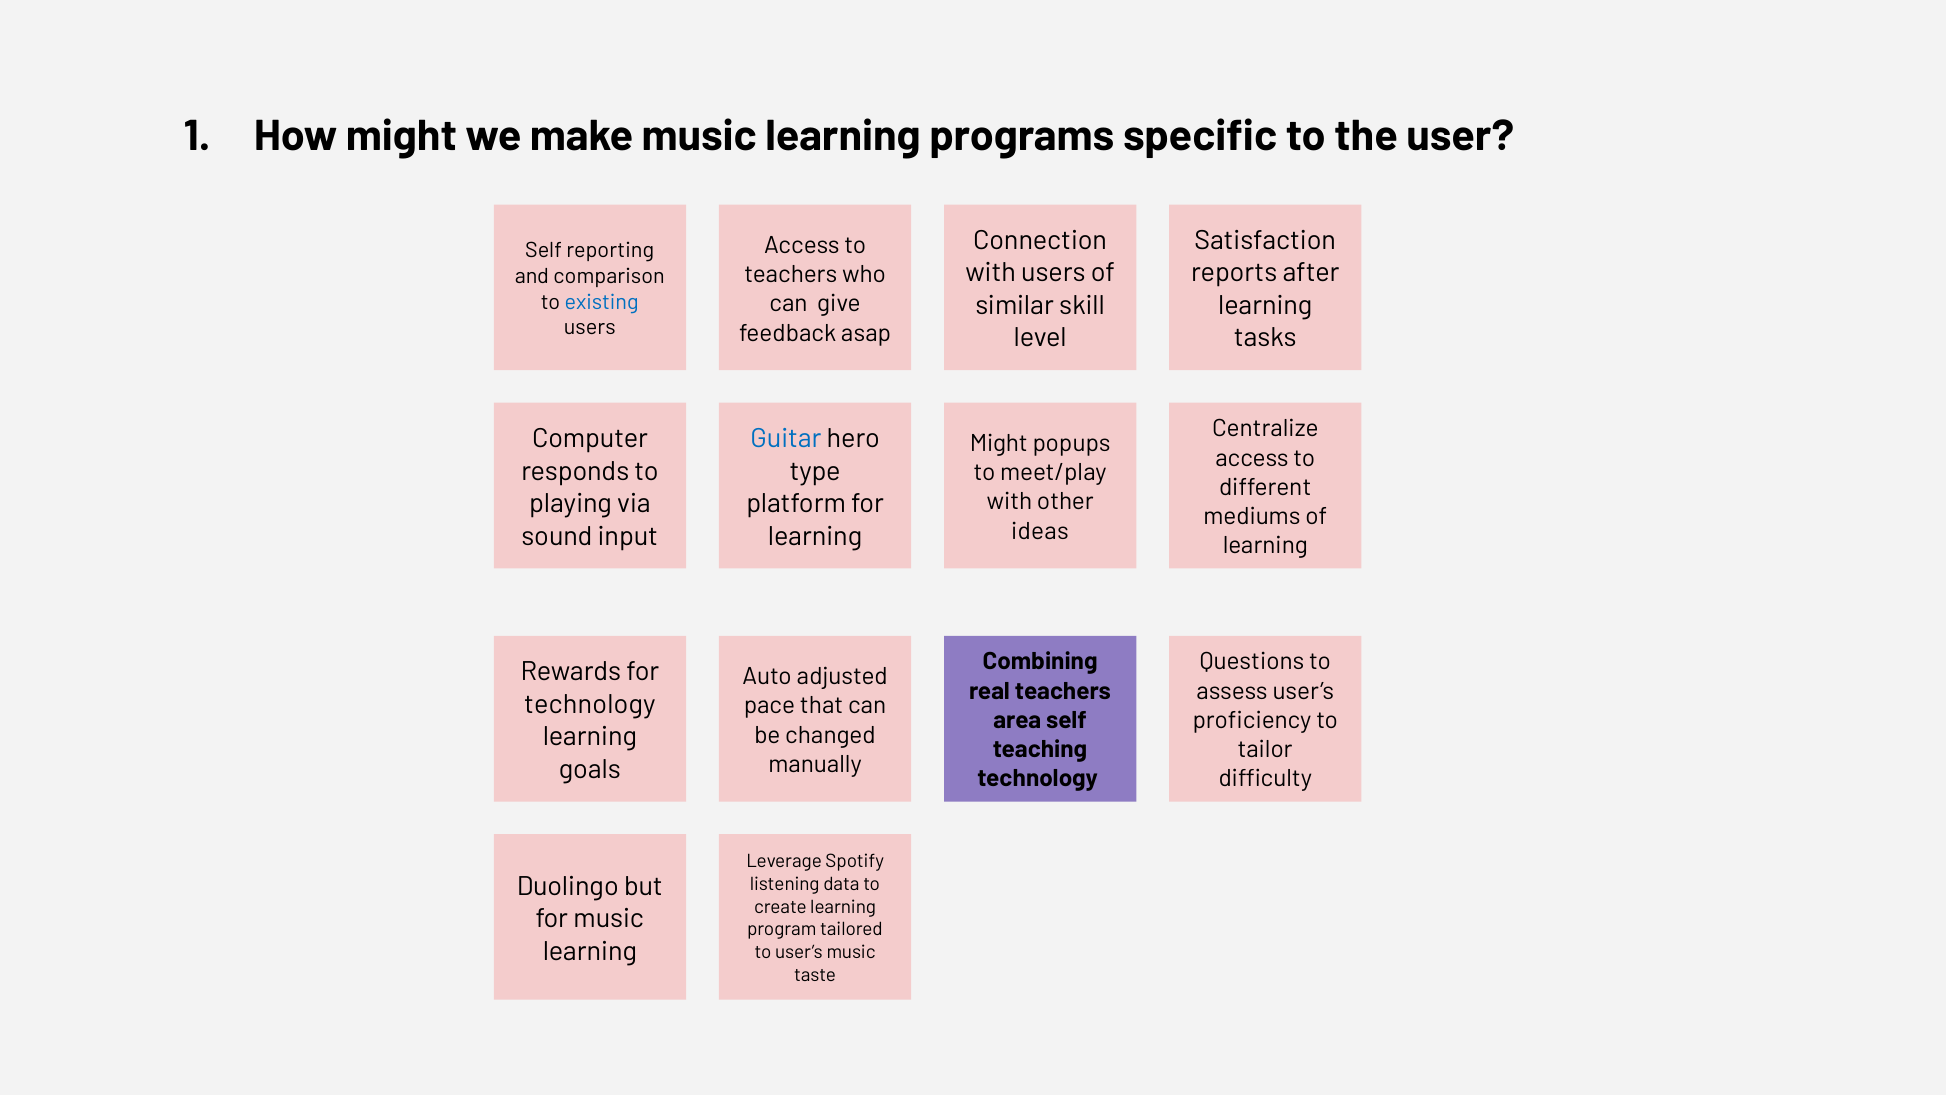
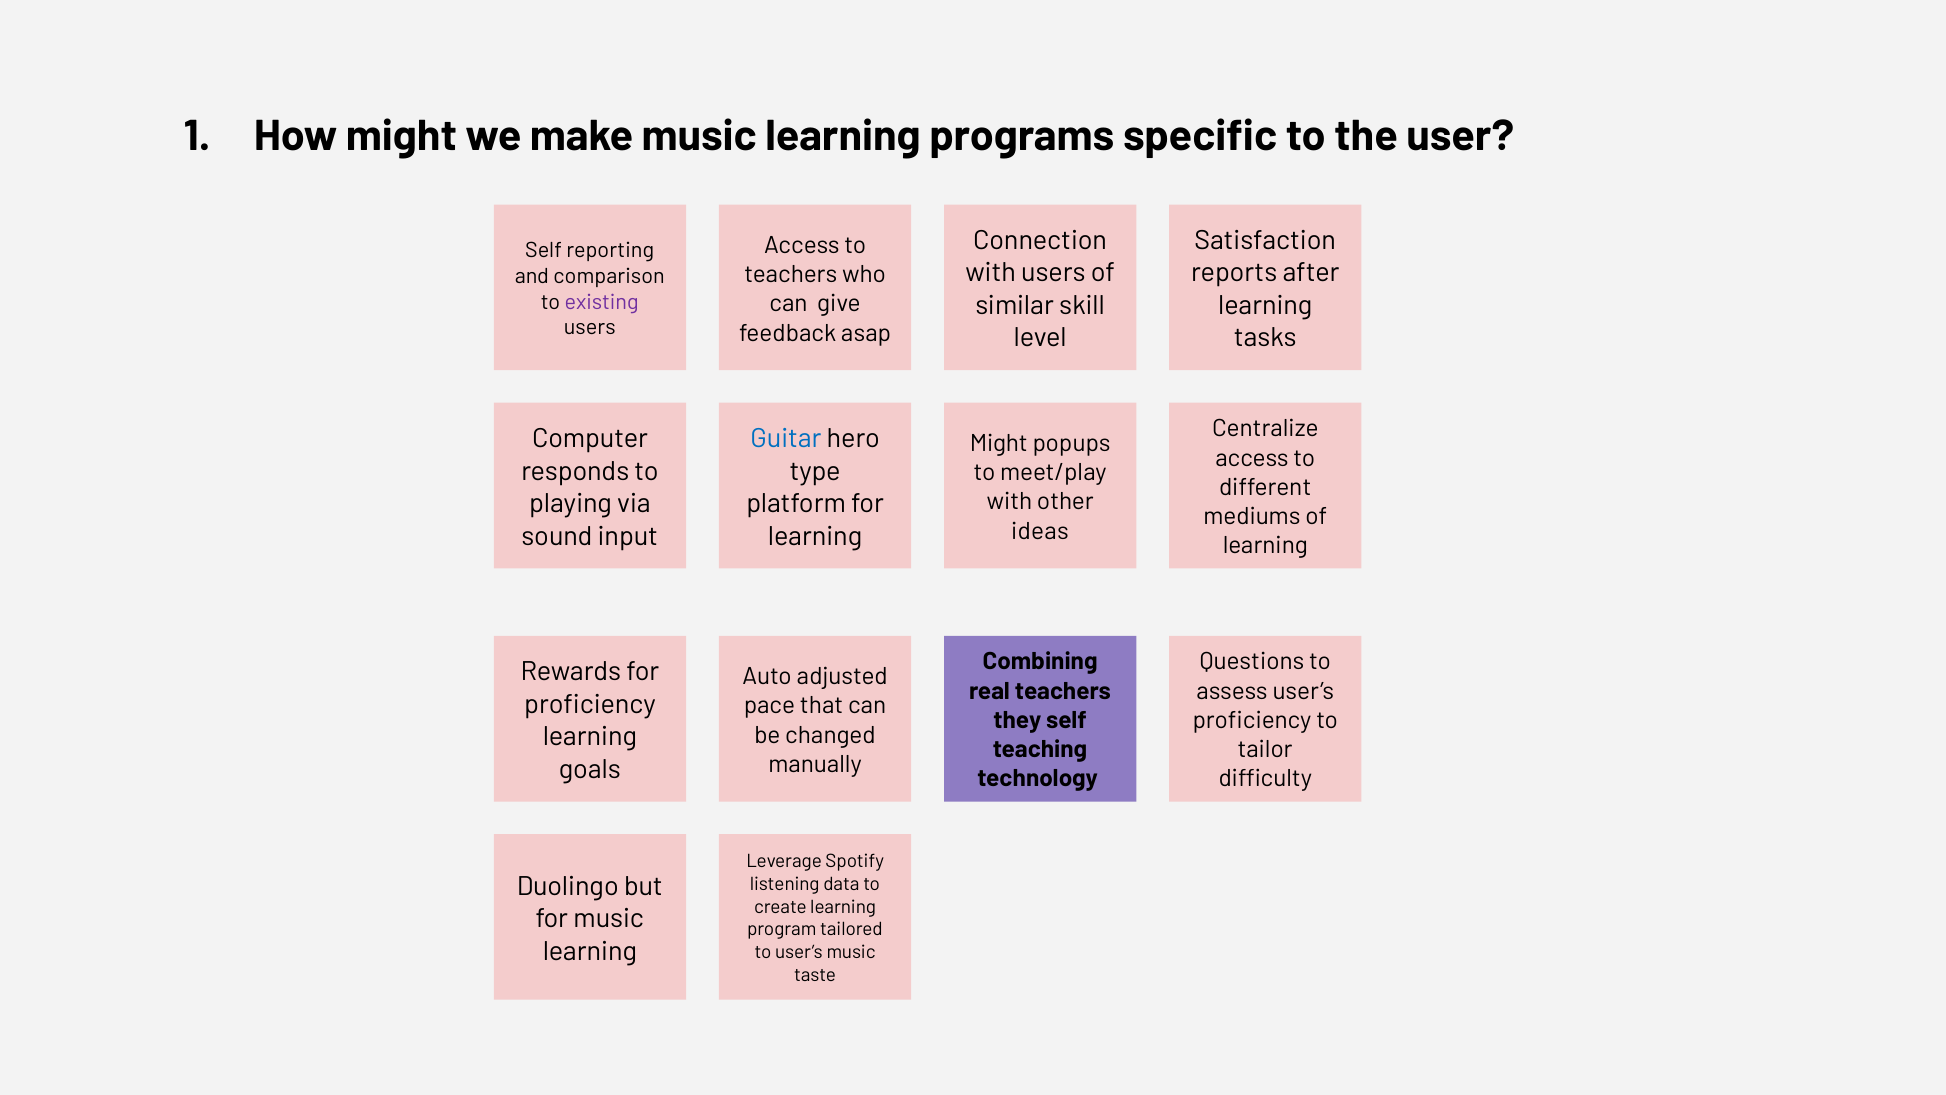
existing colour: blue -> purple (602, 302)
technology: technology -> proficiency (590, 704)
area: area -> they (1017, 720)
